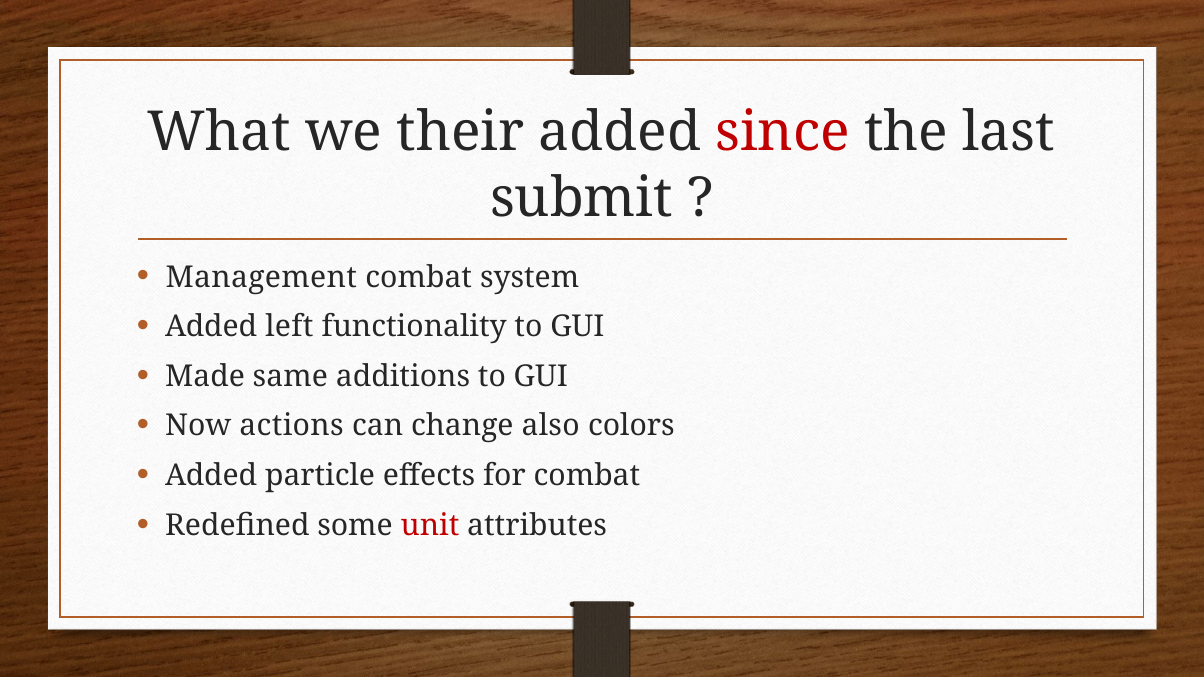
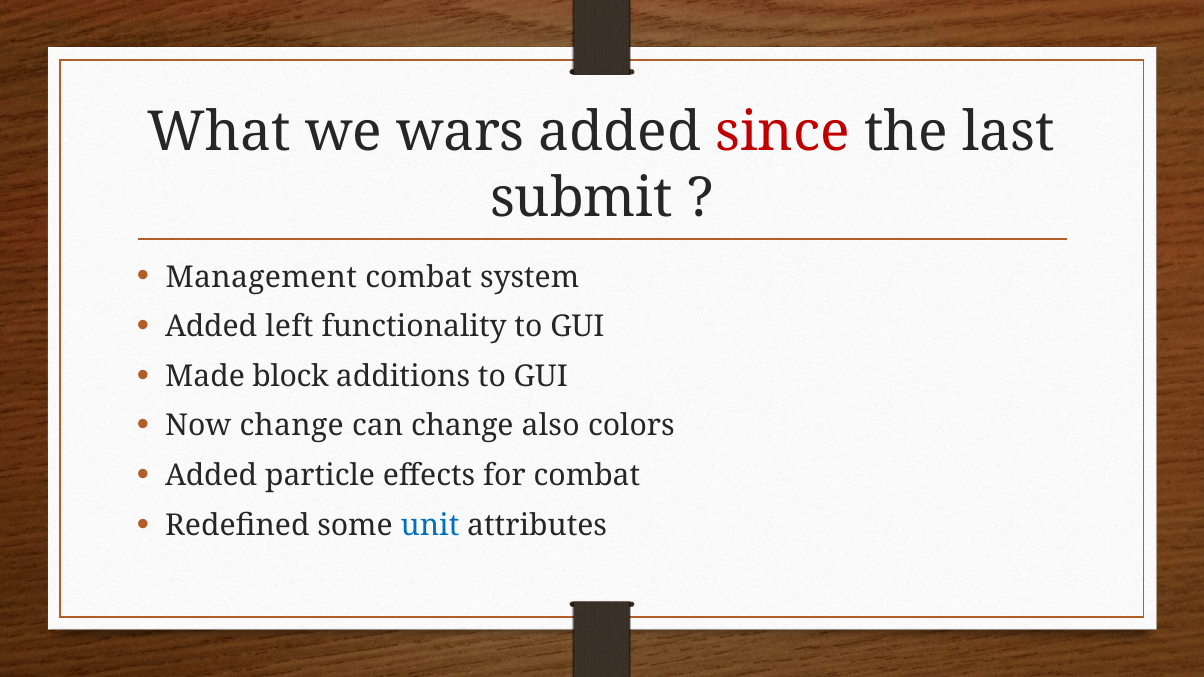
their: their -> wars (461, 132)
same: same -> block (291, 377)
Now actions: actions -> change (292, 426)
unit colour: red -> blue (430, 526)
